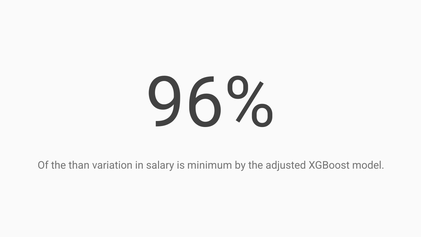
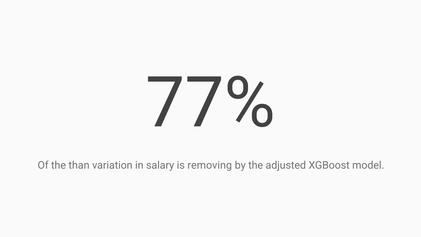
96%: 96% -> 77% (210, 103)
minimum: minimum -> removing (210, 165)
